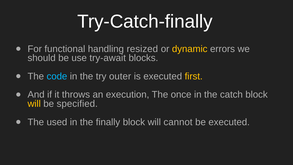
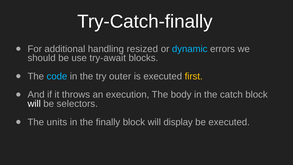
functional: functional -> additional (65, 49)
dynamic colour: yellow -> light blue (190, 49)
once: once -> body (181, 95)
will colour: yellow -> white (34, 104)
specified: specified -> selectors (77, 104)
used: used -> units (57, 122)
cannot: cannot -> display (178, 122)
